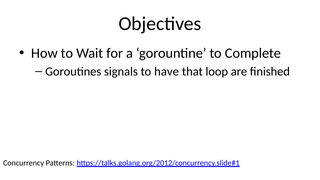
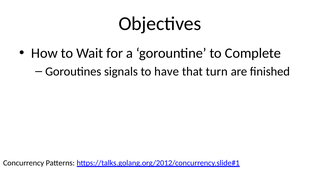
loop: loop -> turn (217, 71)
